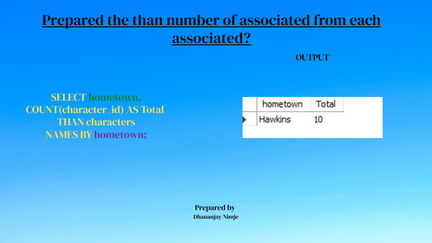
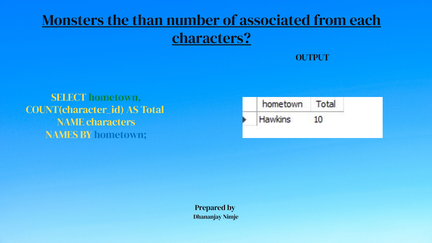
Prepared: Prepared -> Monsters (73, 20)
associated: associated -> characters (212, 38)
THAN: THAN -> NAME (71, 122)
hometown colour: purple -> blue (120, 135)
